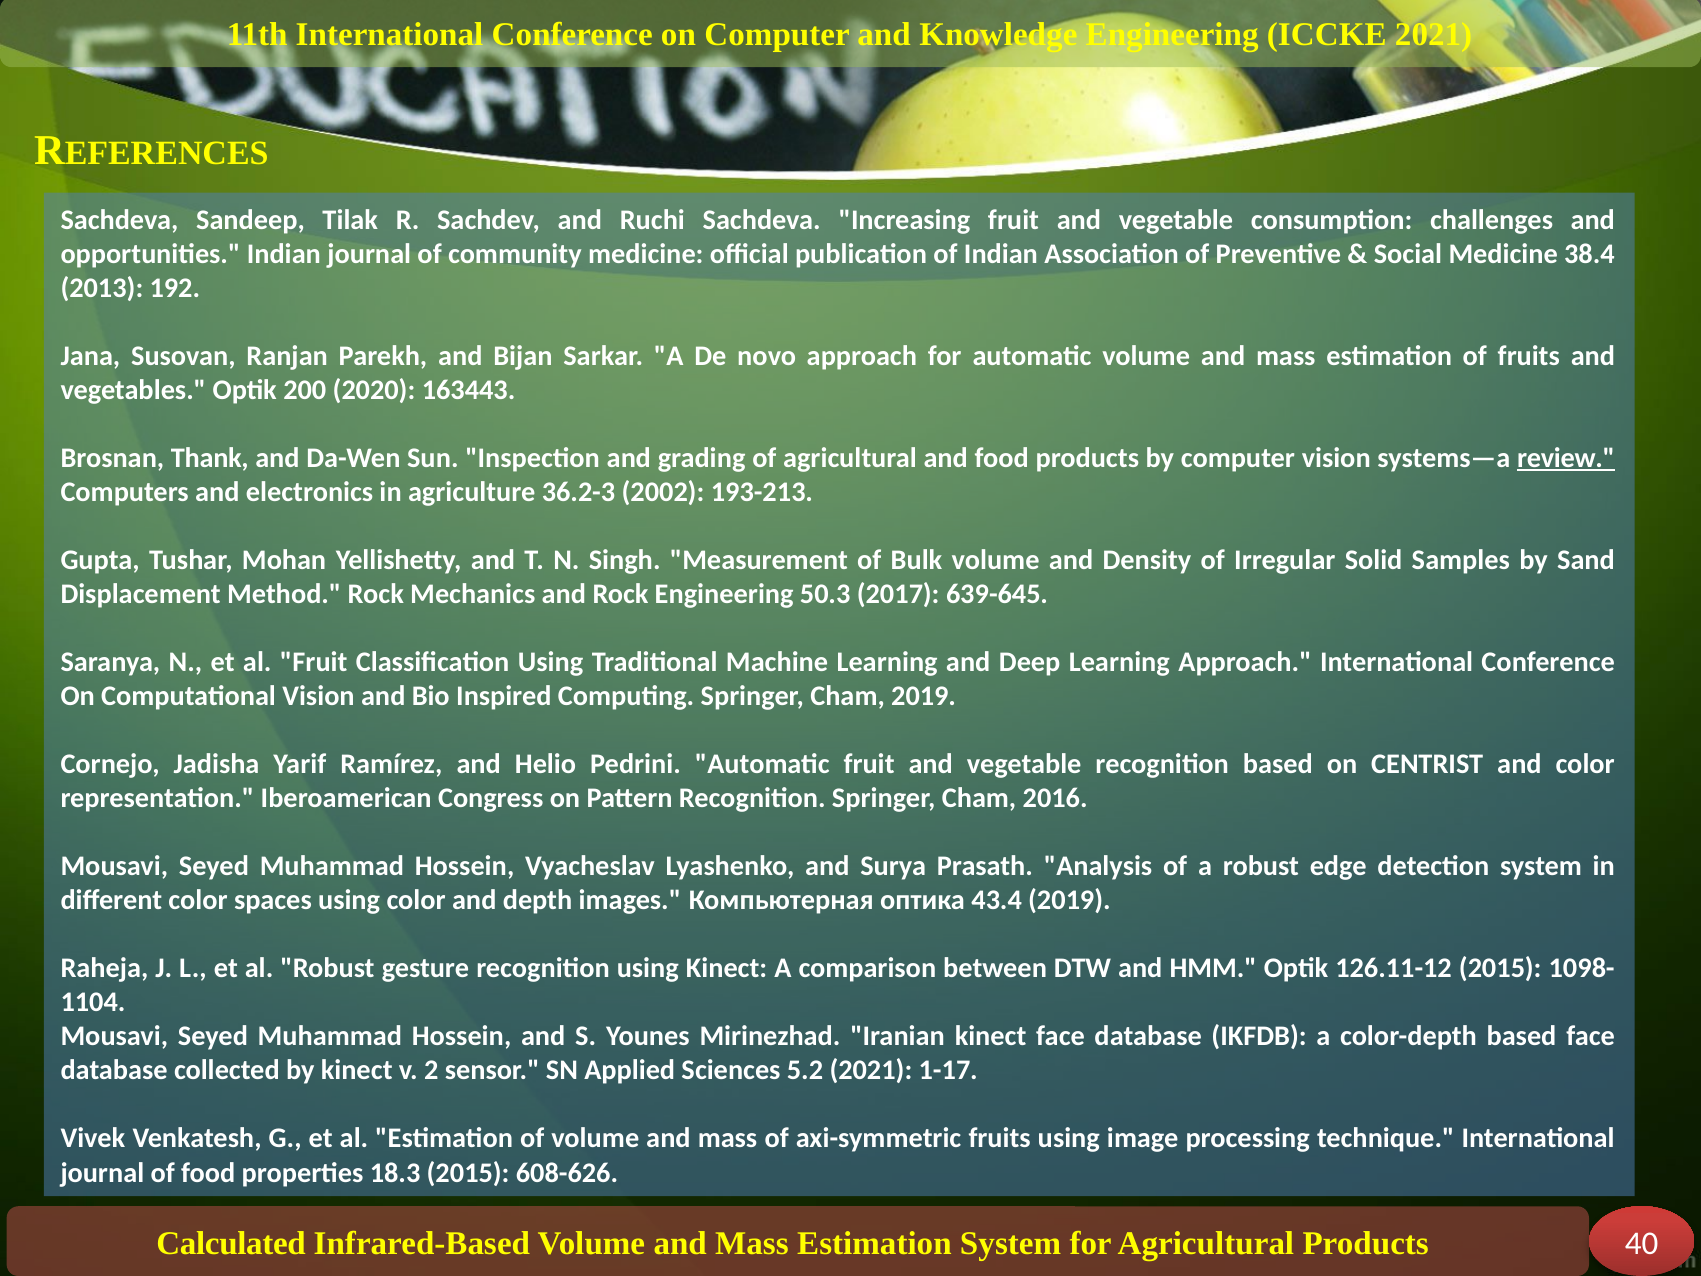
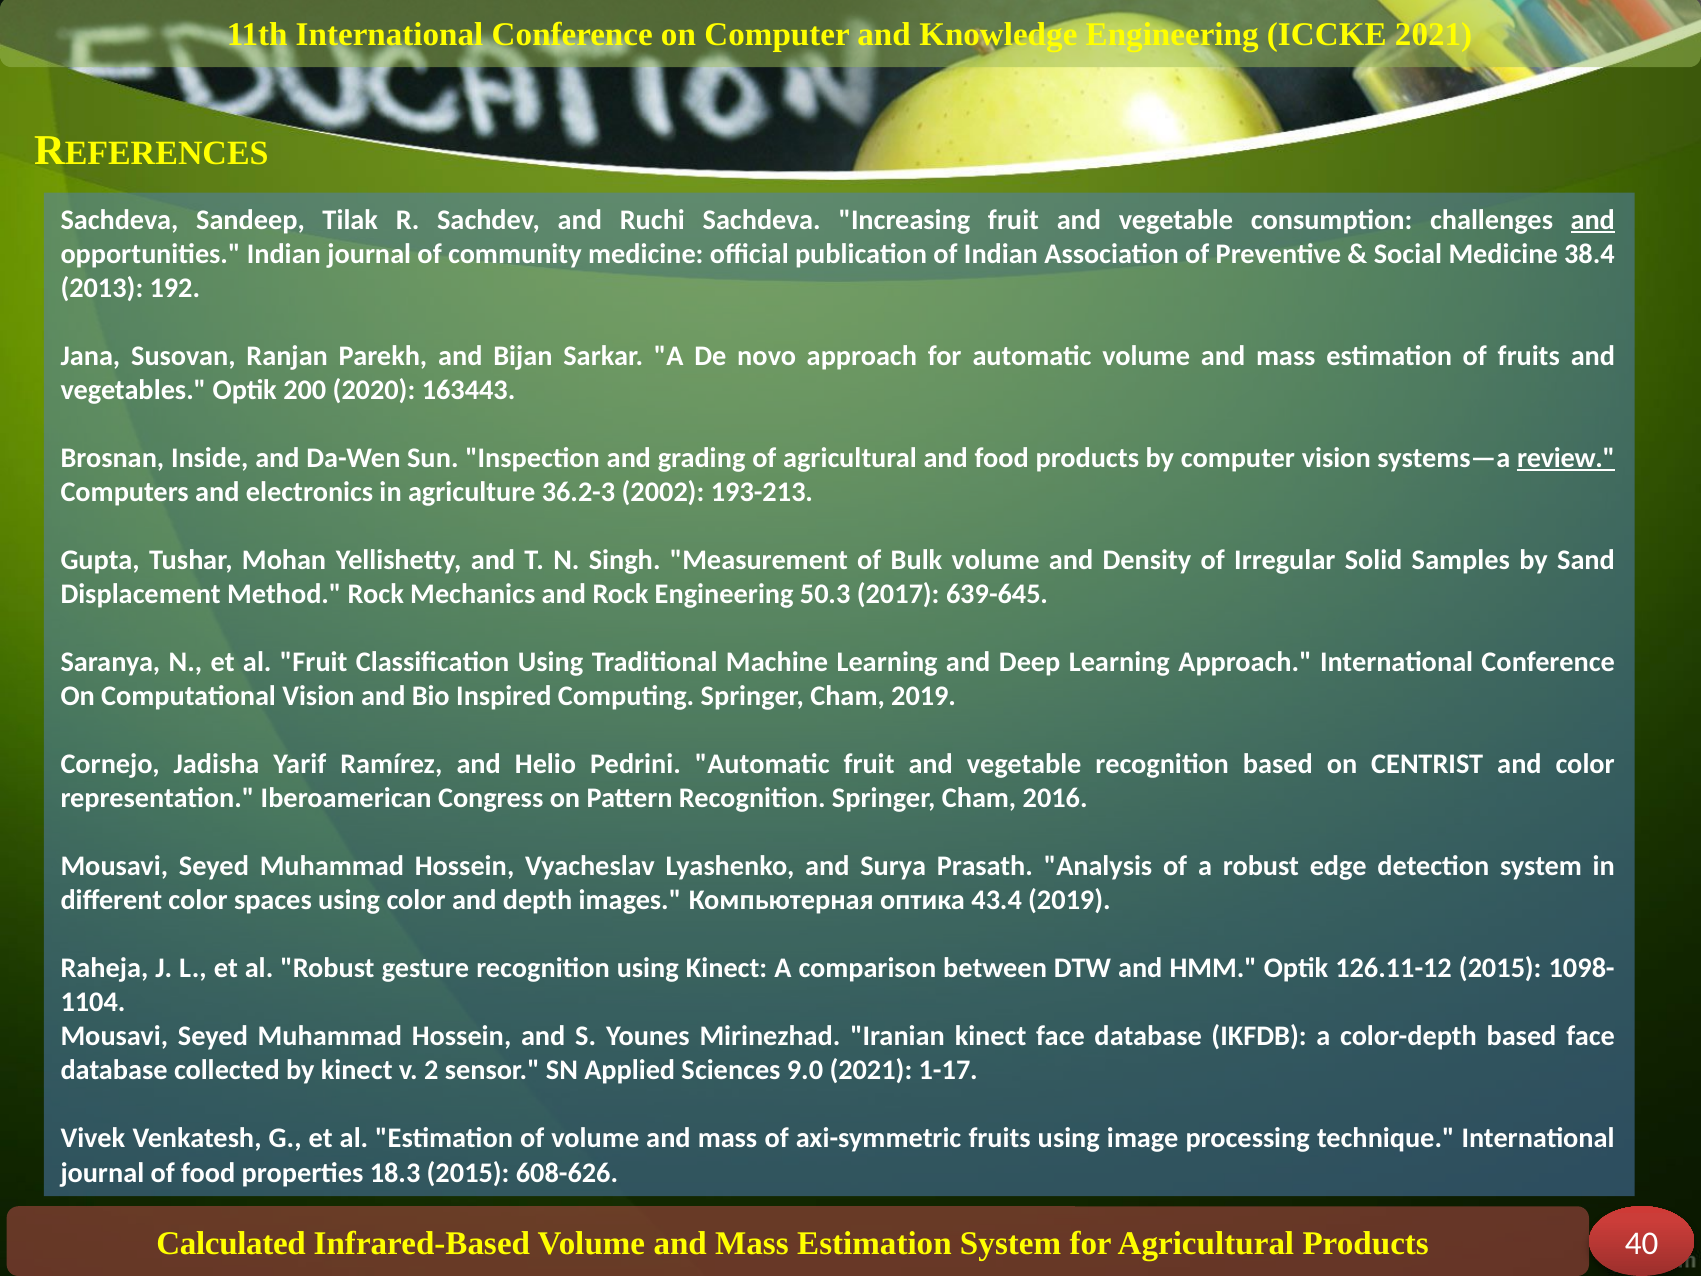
and underline: none -> present (1593, 220)
Thank: Thank -> Inside (210, 458)
5.2: 5.2 -> 9.0 (805, 1070)
